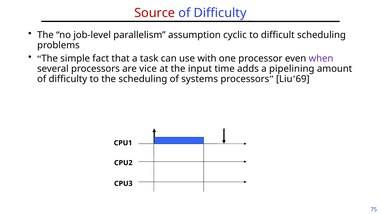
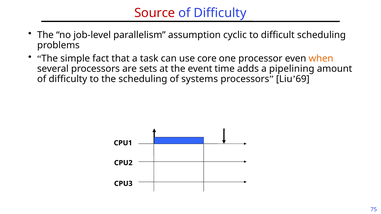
with: with -> core (207, 58)
when colour: purple -> orange (321, 58)
vice: vice -> sets (148, 69)
input: input -> event (200, 69)
